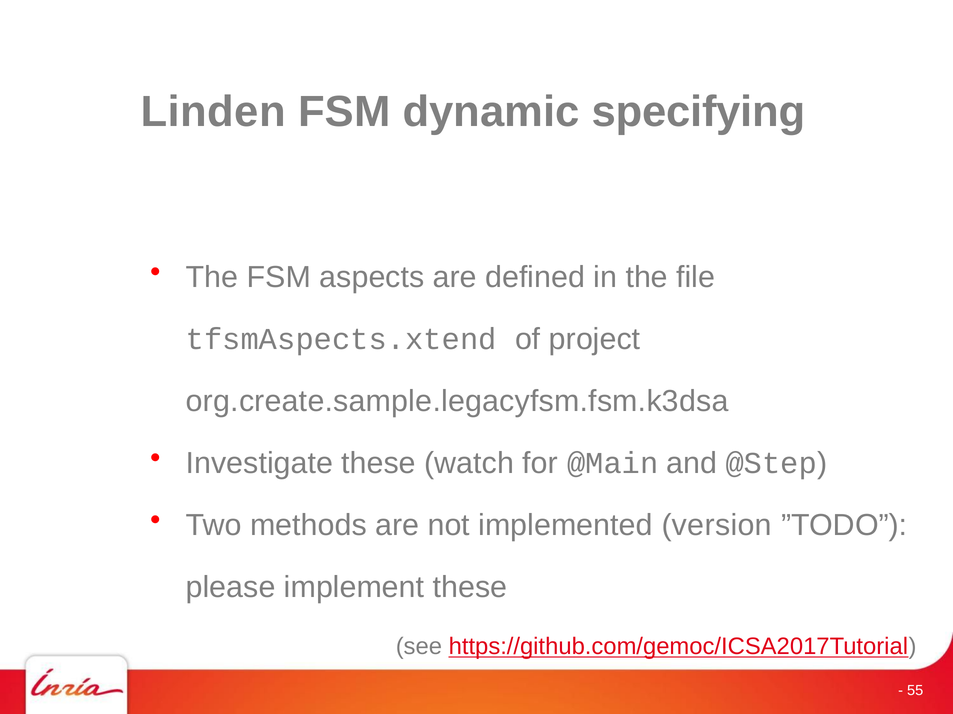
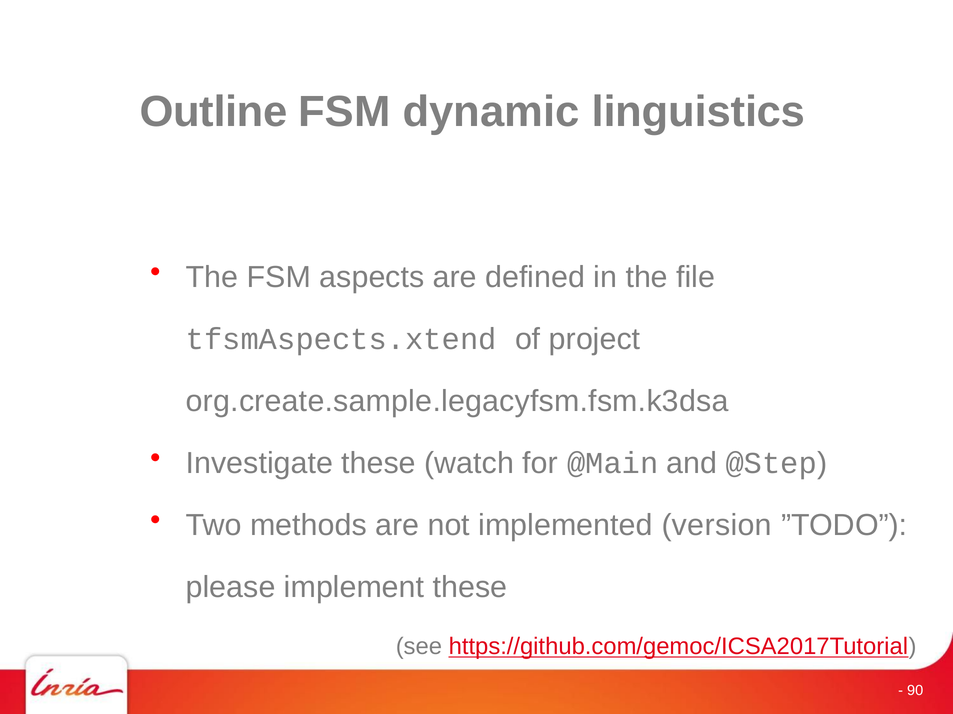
Linden: Linden -> Outline (214, 112)
specifying: specifying -> linguistics (698, 112)
55: 55 -> 90 (915, 691)
